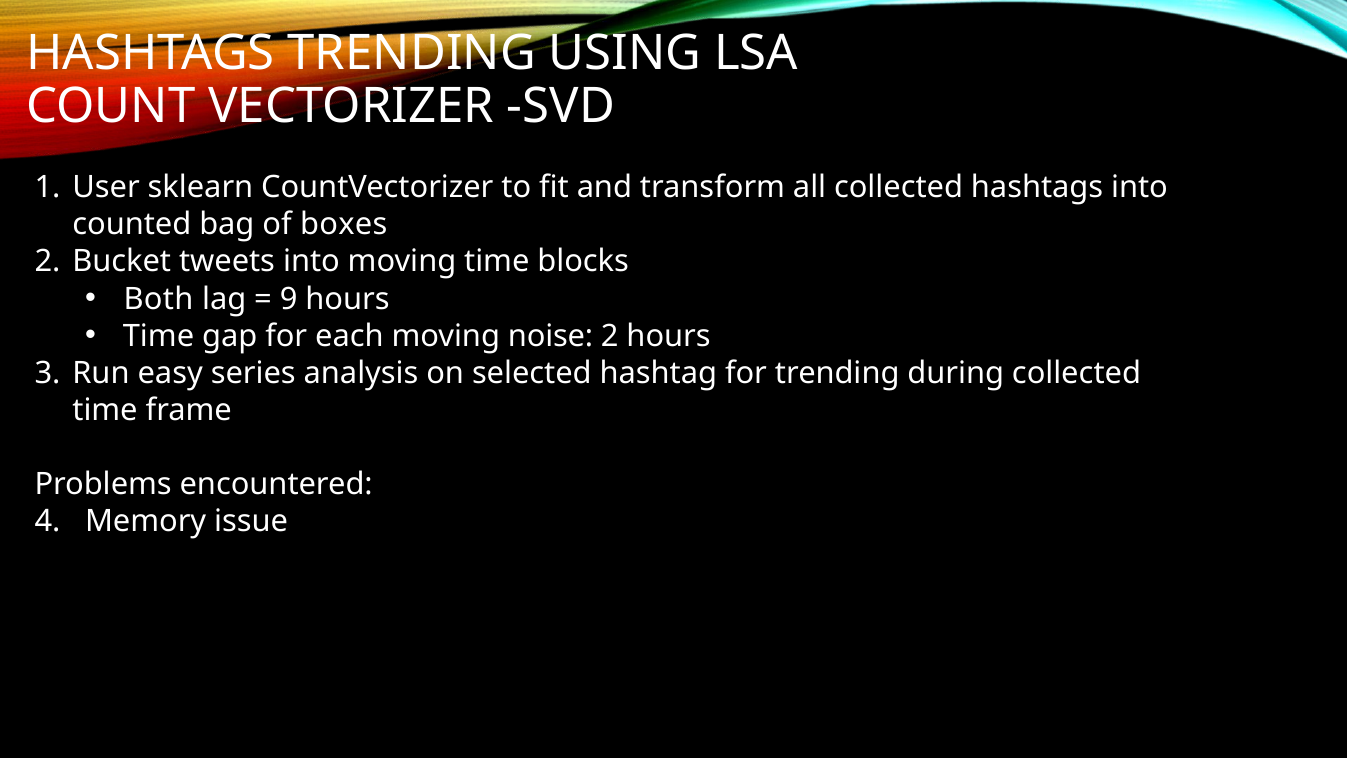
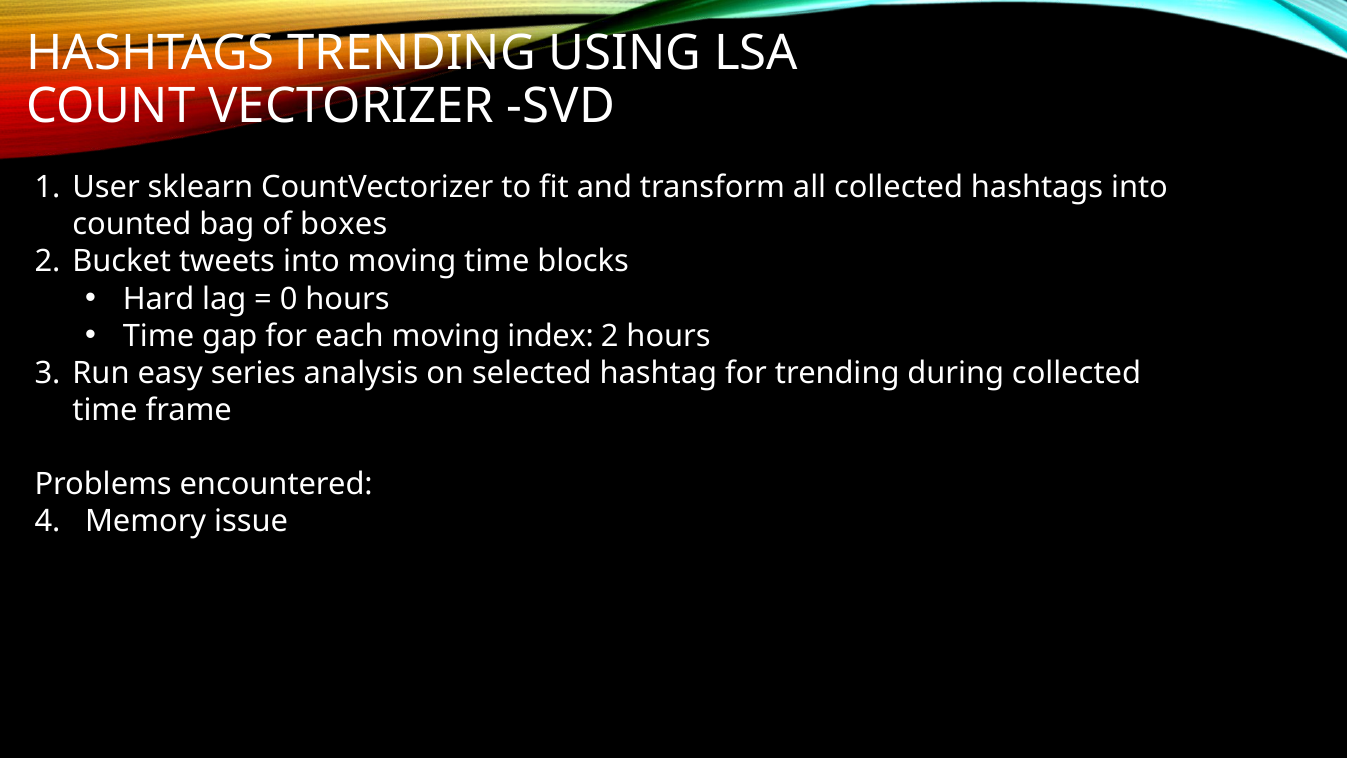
Both: Both -> Hard (159, 299)
9: 9 -> 0 (289, 299)
noise: noise -> index (551, 336)
